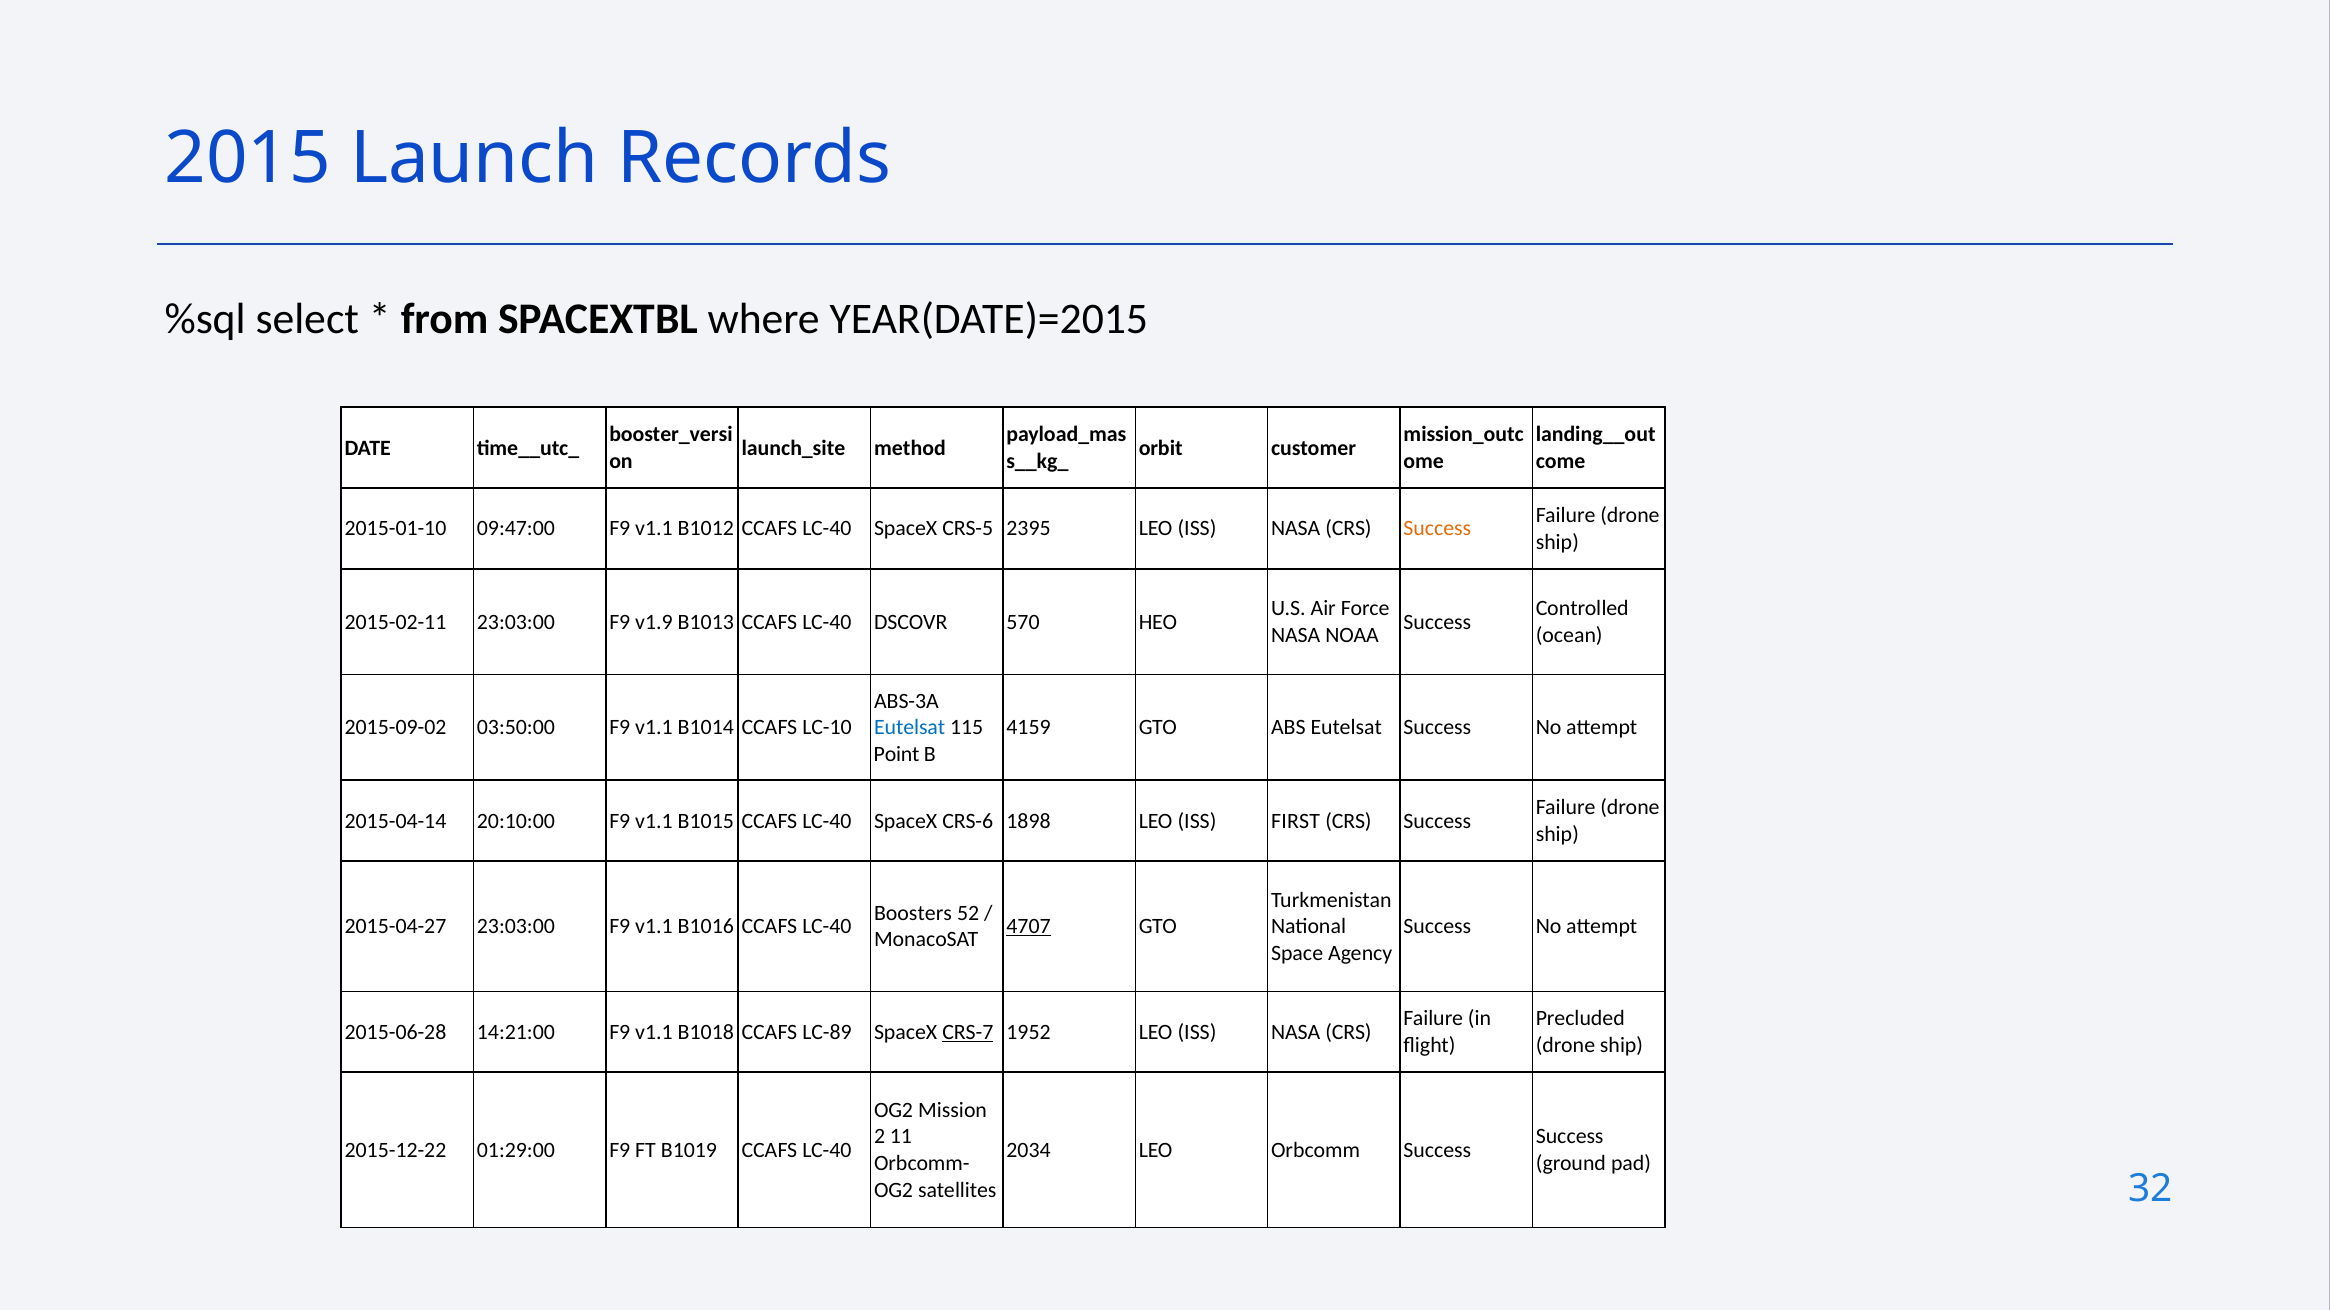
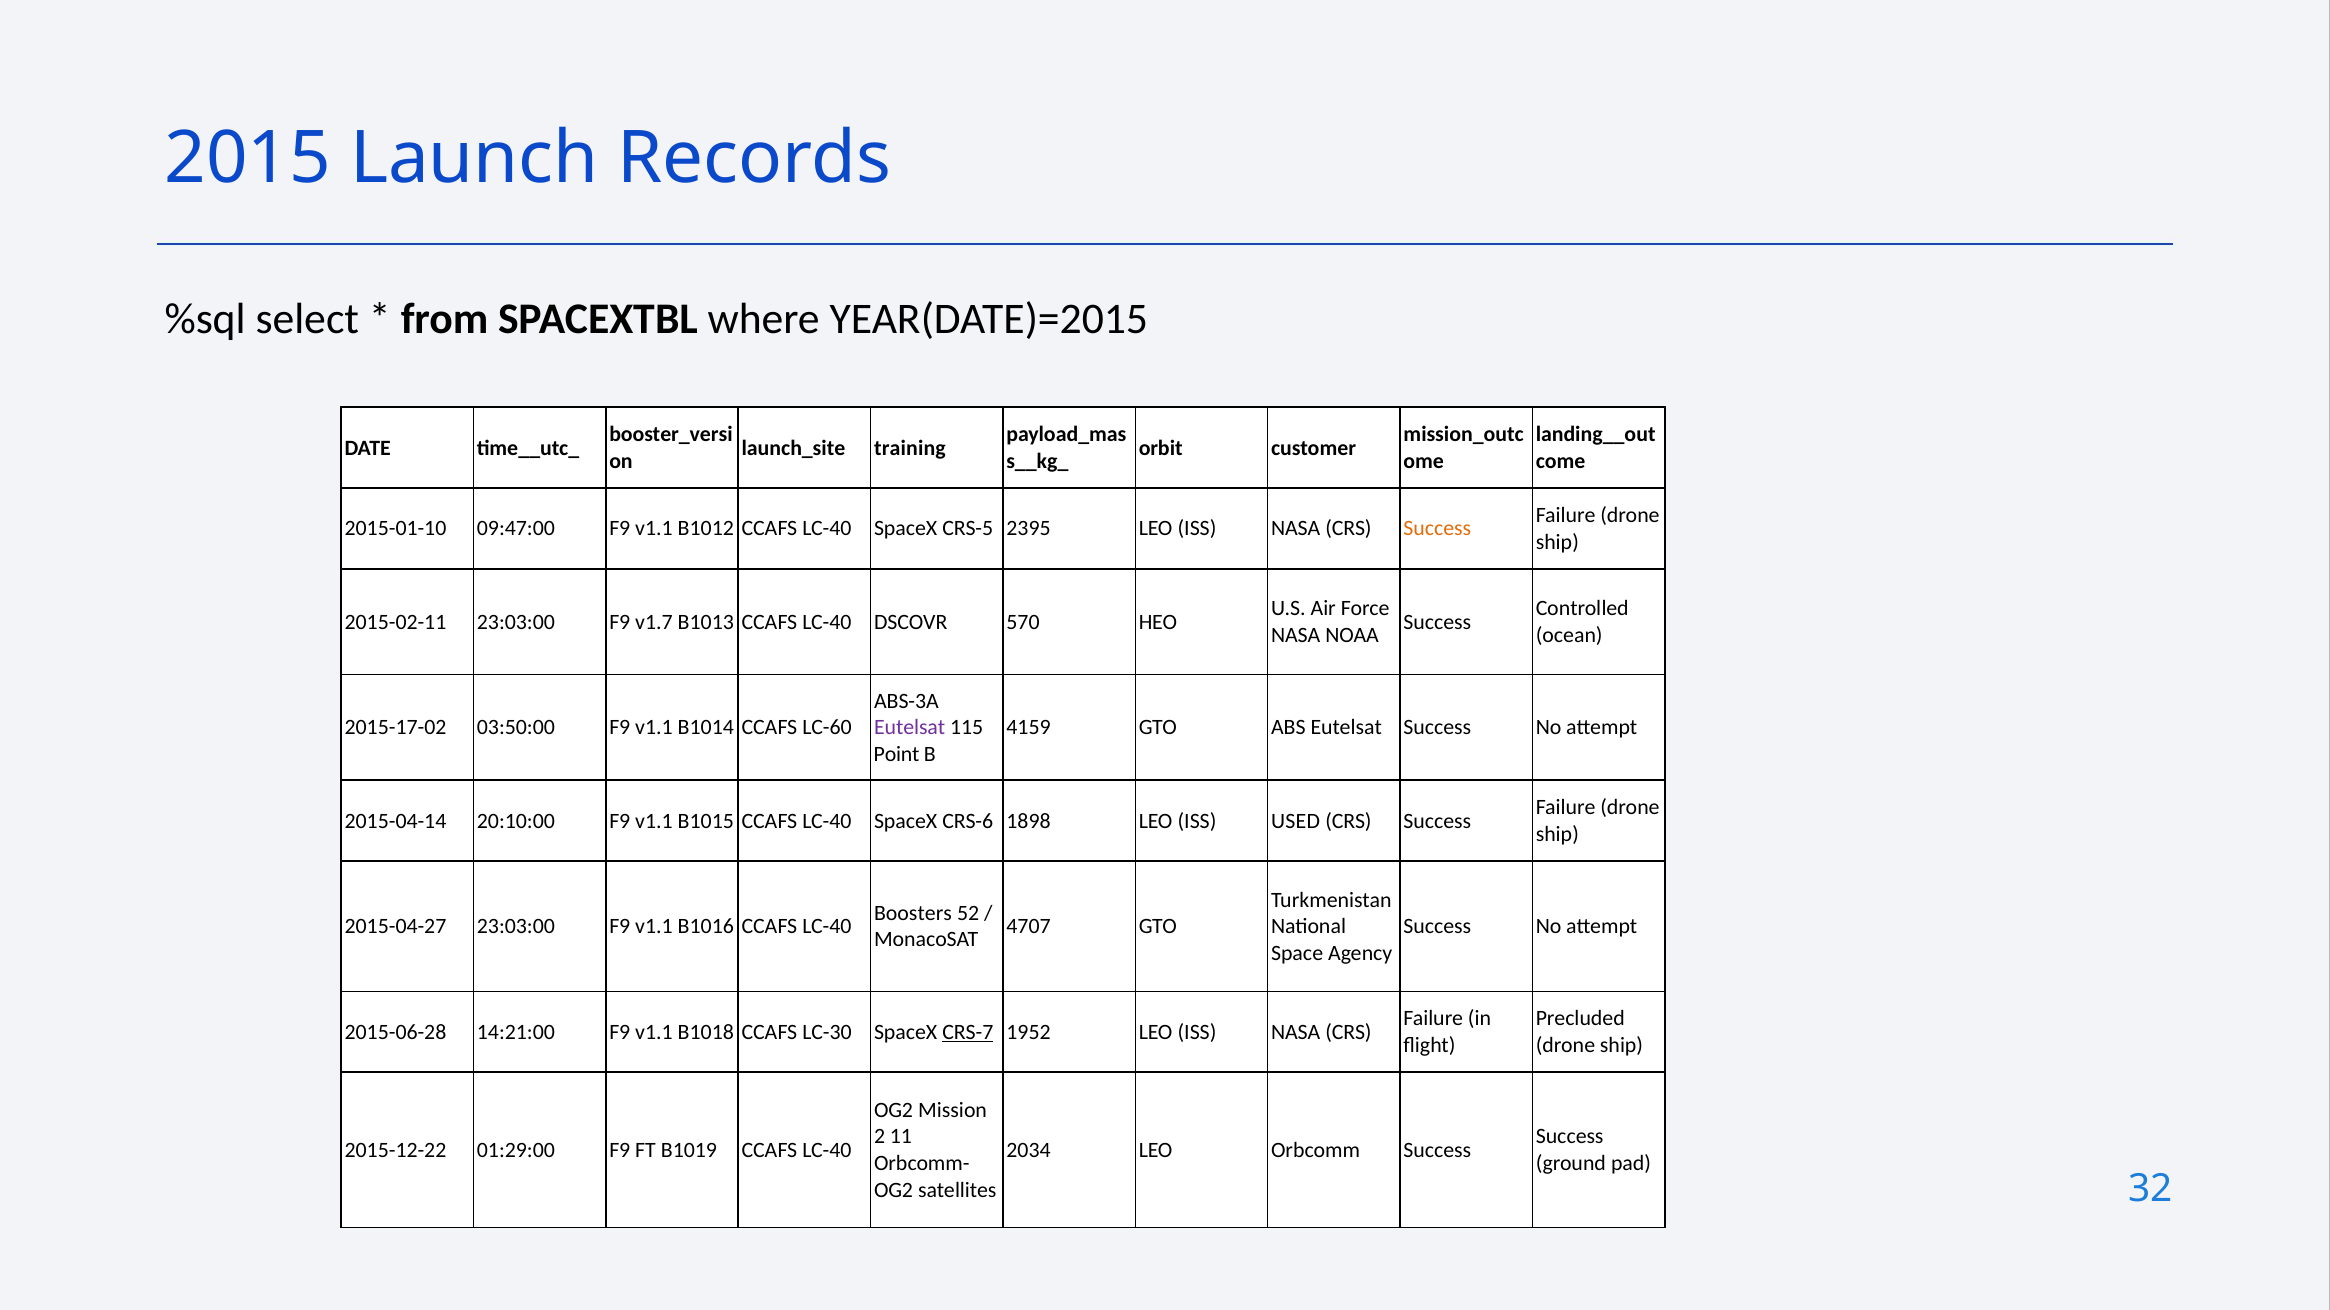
method: method -> training (910, 448)
v1.9: v1.9 -> v1.7 (654, 622)
2015-09-02: 2015-09-02 -> 2015-17-02 (396, 728)
LC-10: LC-10 -> LC-60 (827, 728)
Eutelsat colour: blue -> purple (910, 728)
FIRST: FIRST -> USED (1296, 821)
4707 underline: present -> none (1029, 927)
LC-89: LC-89 -> LC-30 (827, 1033)
